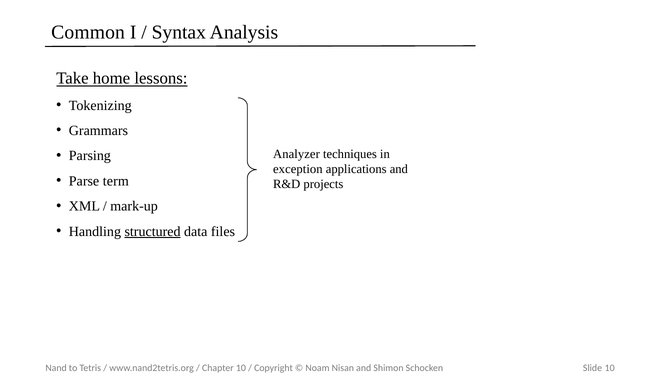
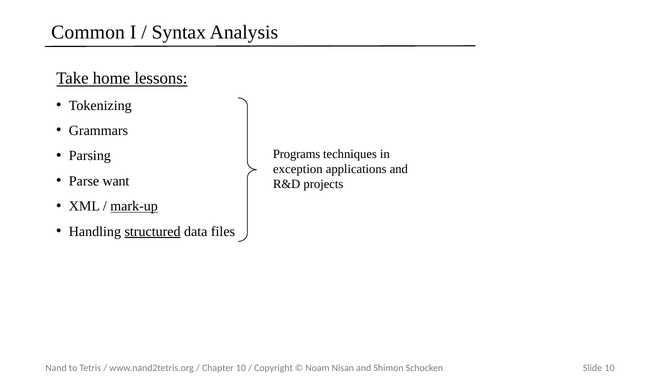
Analyzer: Analyzer -> Programs (297, 154)
term: term -> want (116, 181)
mark-up underline: none -> present (134, 206)
